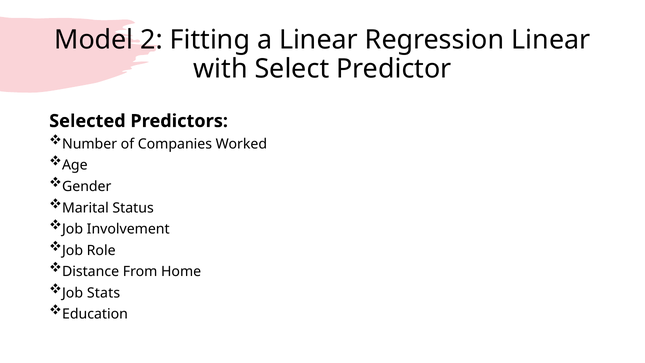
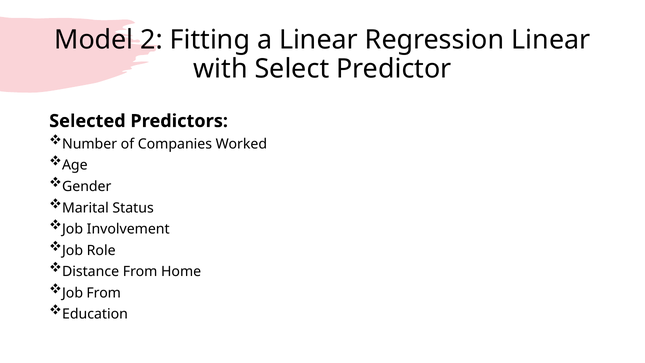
Job Stats: Stats -> From (104, 293)
